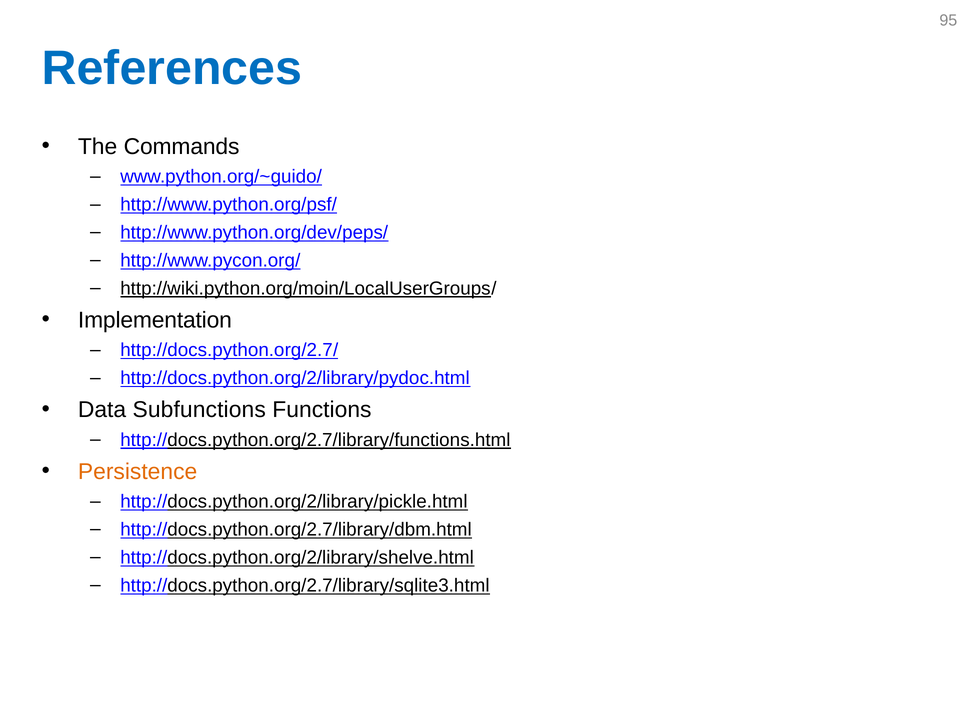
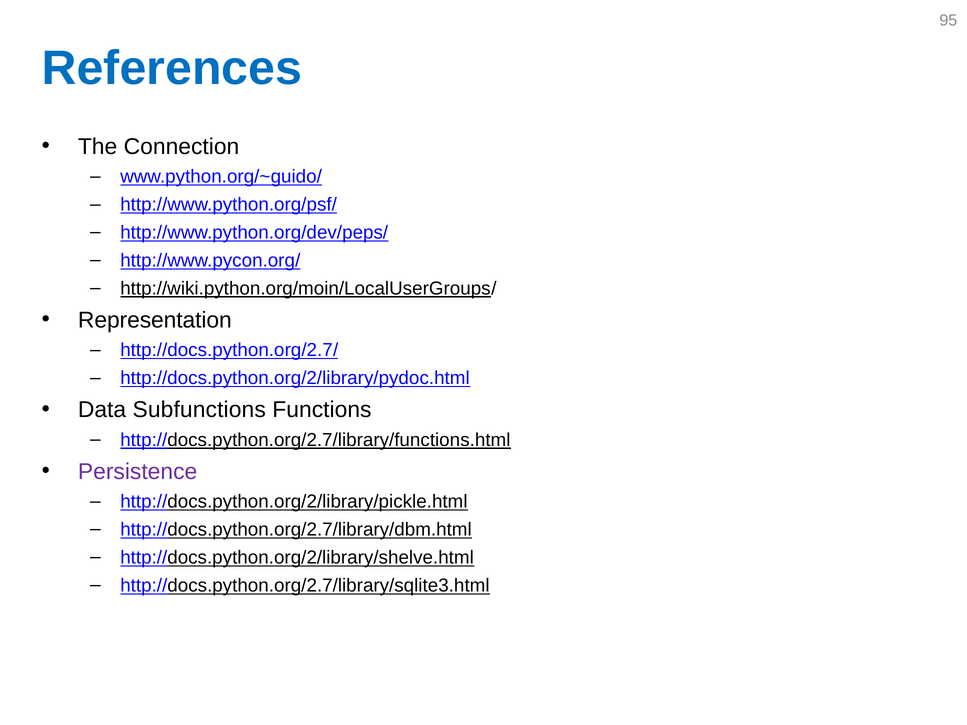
Commands: Commands -> Connection (182, 147)
Implementation: Implementation -> Representation (155, 320)
Persistence colour: orange -> purple (138, 472)
